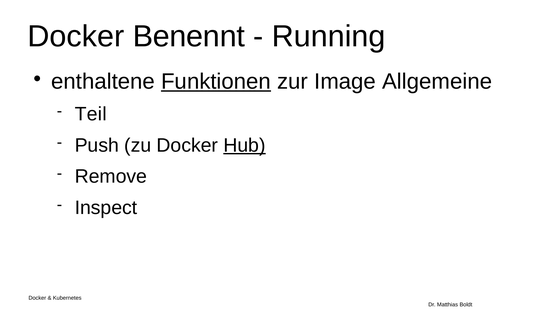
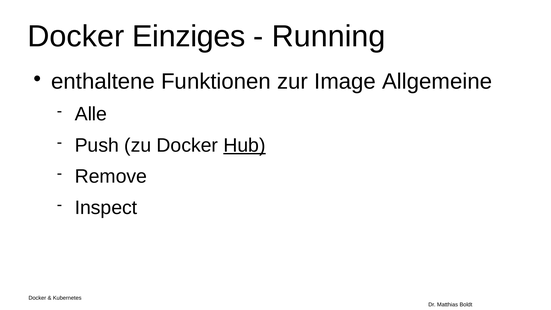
Benennt: Benennt -> Einziges (189, 36)
Funktionen underline: present -> none (216, 81)
Teil: Teil -> Alle (91, 114)
